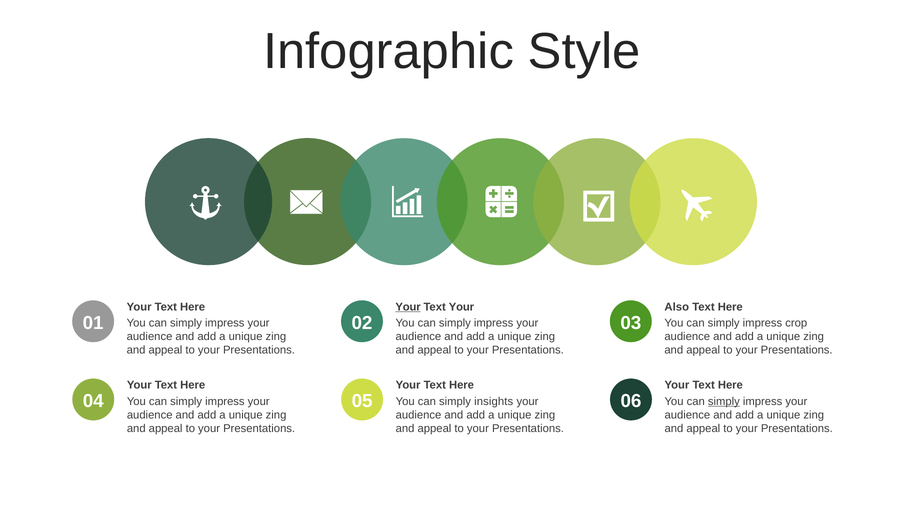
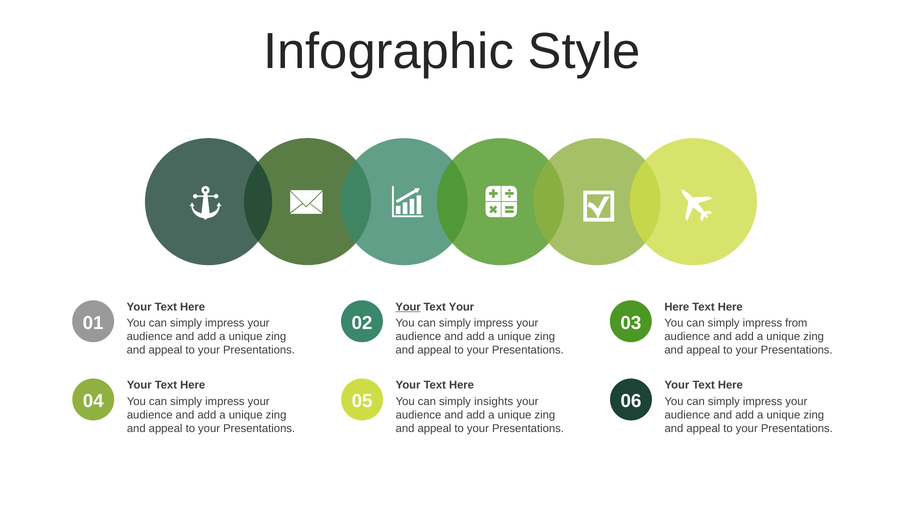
Also: Also -> Here (677, 307)
crop: crop -> from (796, 323)
simply underline: present -> none (724, 402)
